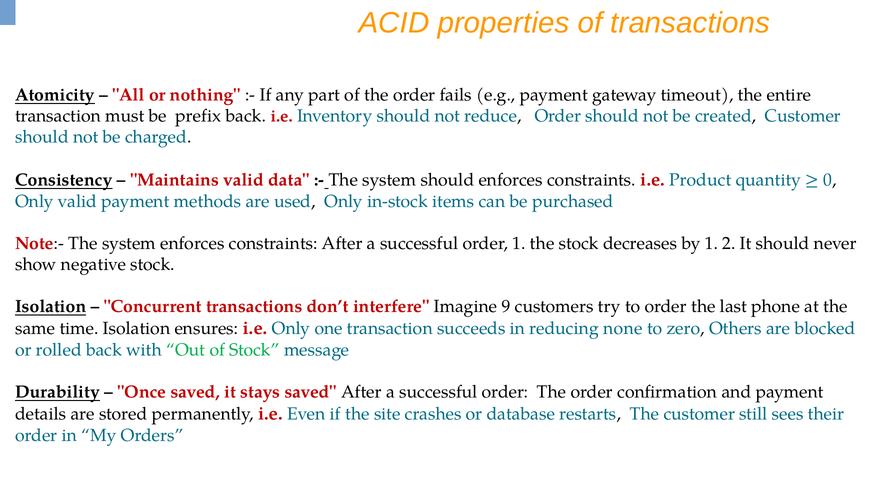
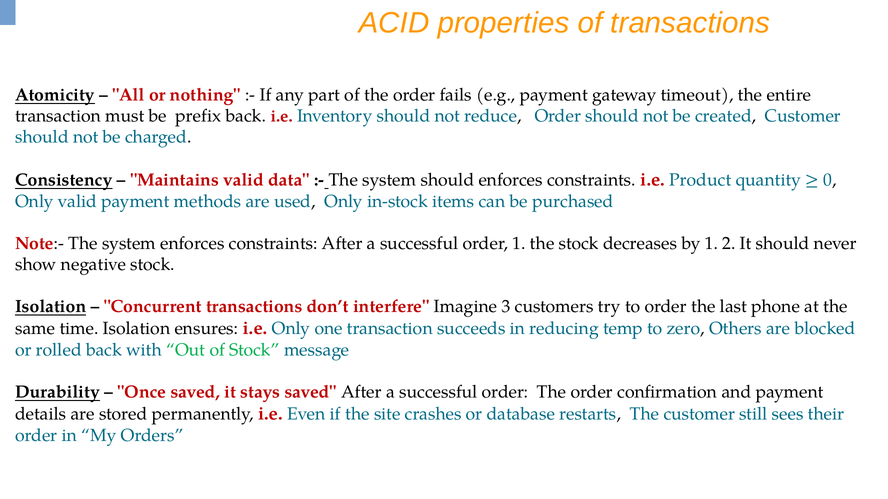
9: 9 -> 3 (506, 307)
none: none -> temp (623, 329)
